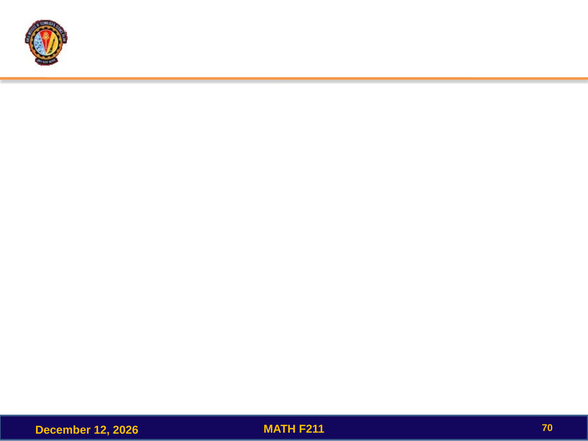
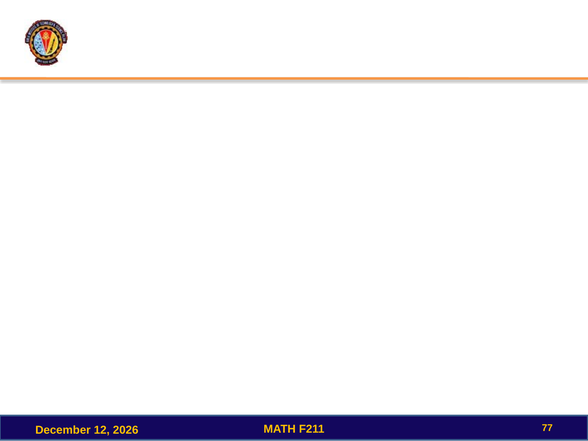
70: 70 -> 77 (547, 428)
